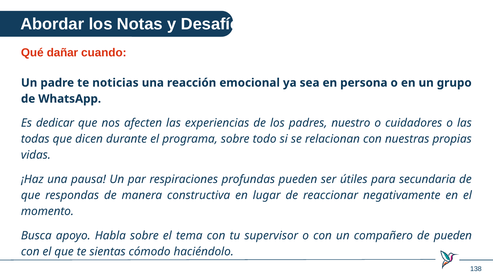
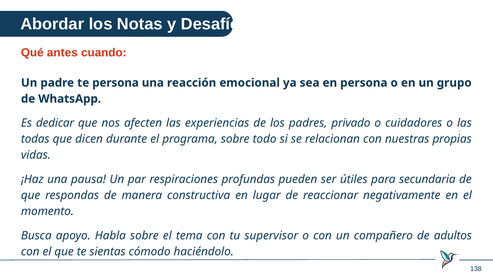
dañar: dañar -> antes (62, 53)
te noticias: noticias -> persona (116, 83)
nuestro: nuestro -> privado (351, 123)
de pueden: pueden -> adultos (453, 236)
